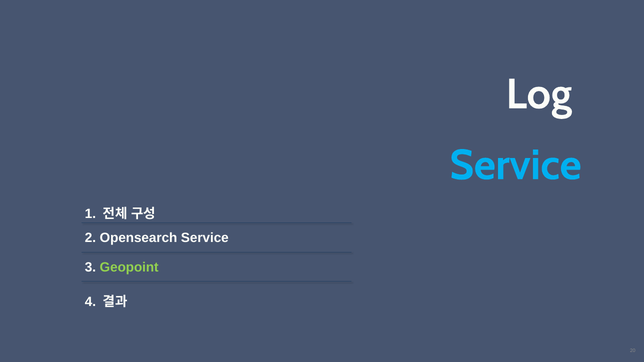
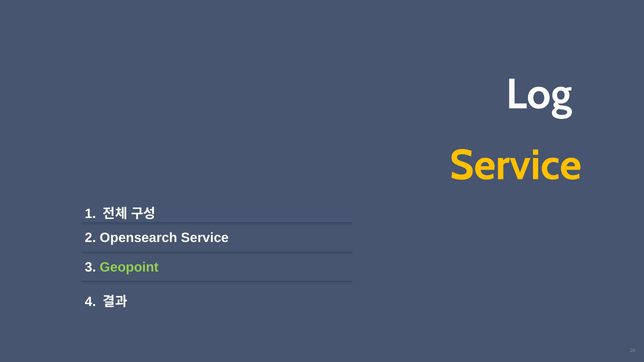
Service colour: light blue -> yellow (515, 165)
